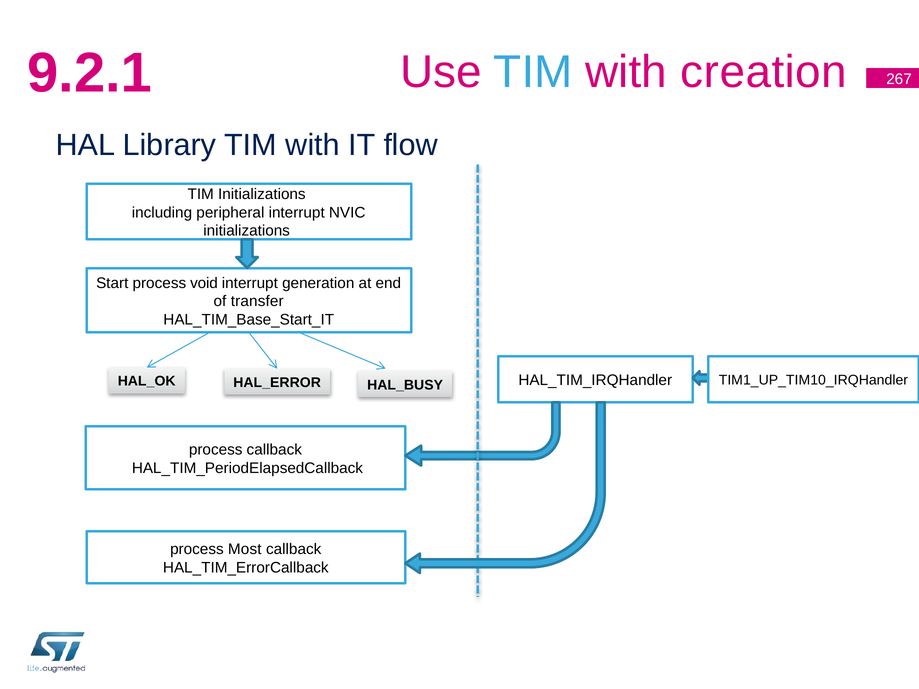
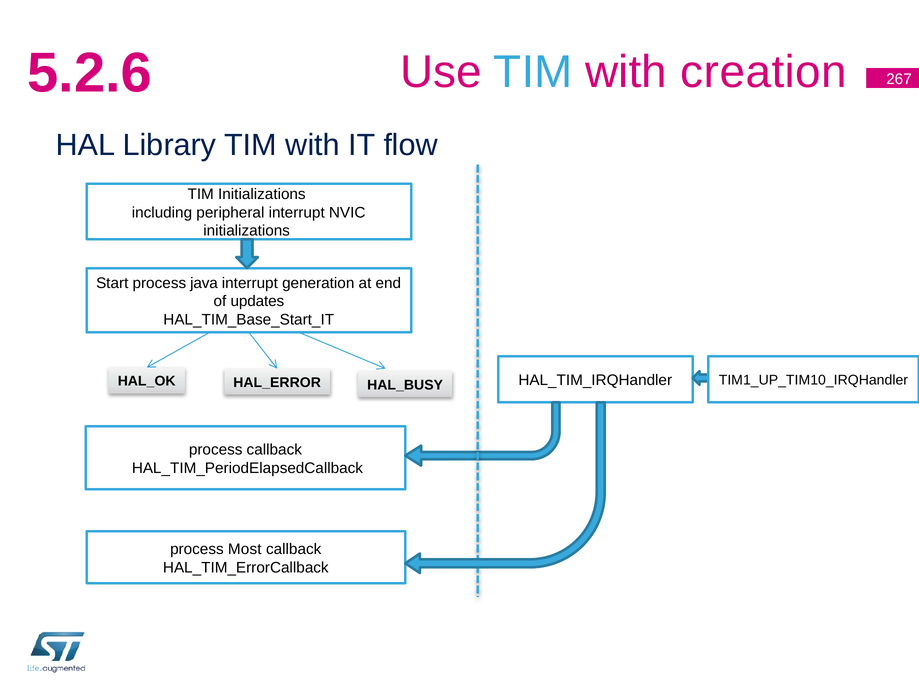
9.2.1: 9.2.1 -> 5.2.6 (90, 73)
void: void -> java (204, 283)
transfer: transfer -> updates (257, 302)
